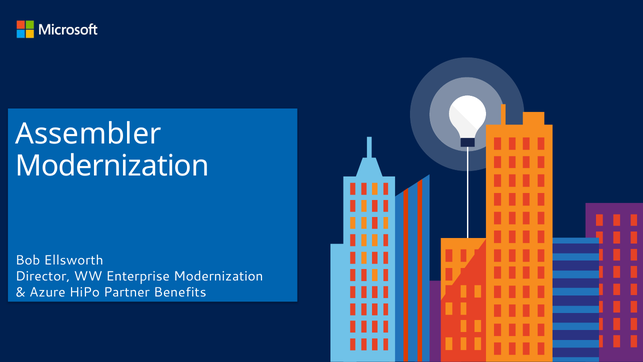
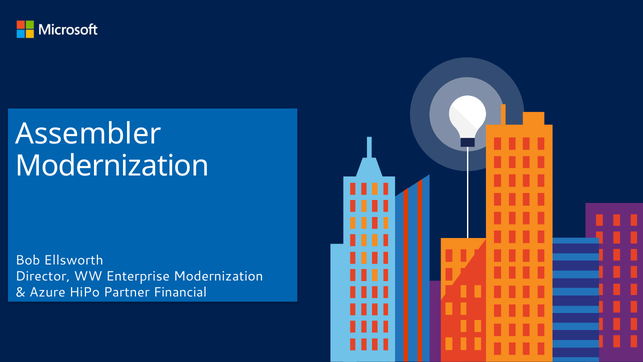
Benefits: Benefits -> Financial (180, 292)
